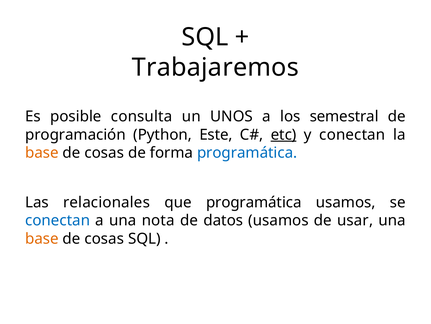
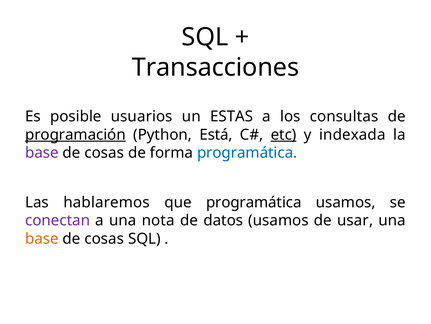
Trabajaremos: Trabajaremos -> Transacciones (216, 67)
consulta: consulta -> usuarios (142, 116)
UNOS: UNOS -> ESTAS (232, 116)
semestral: semestral -> consultas (344, 116)
programación underline: none -> present (75, 134)
Este: Este -> Está (216, 134)
y conectan: conectan -> indexada (352, 134)
base colour: orange -> purple (42, 153)
relacionales: relacionales -> hablaremos (107, 202)
conectan colour: blue -> purple (58, 220)
